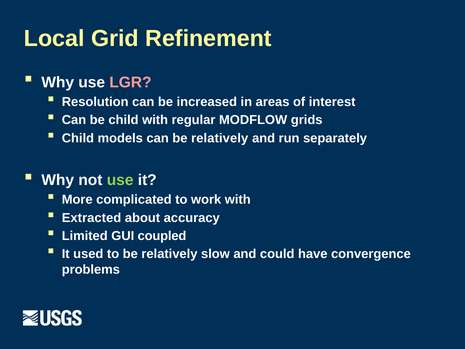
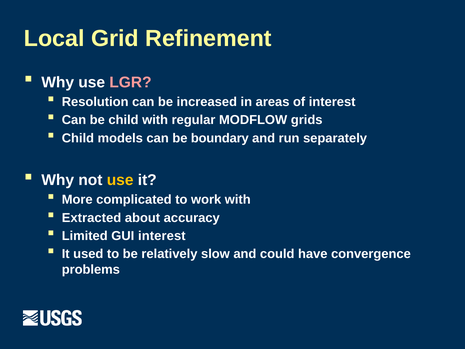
can be relatively: relatively -> boundary (220, 138)
use colour: light green -> yellow (120, 180)
GUI coupled: coupled -> interest (162, 236)
